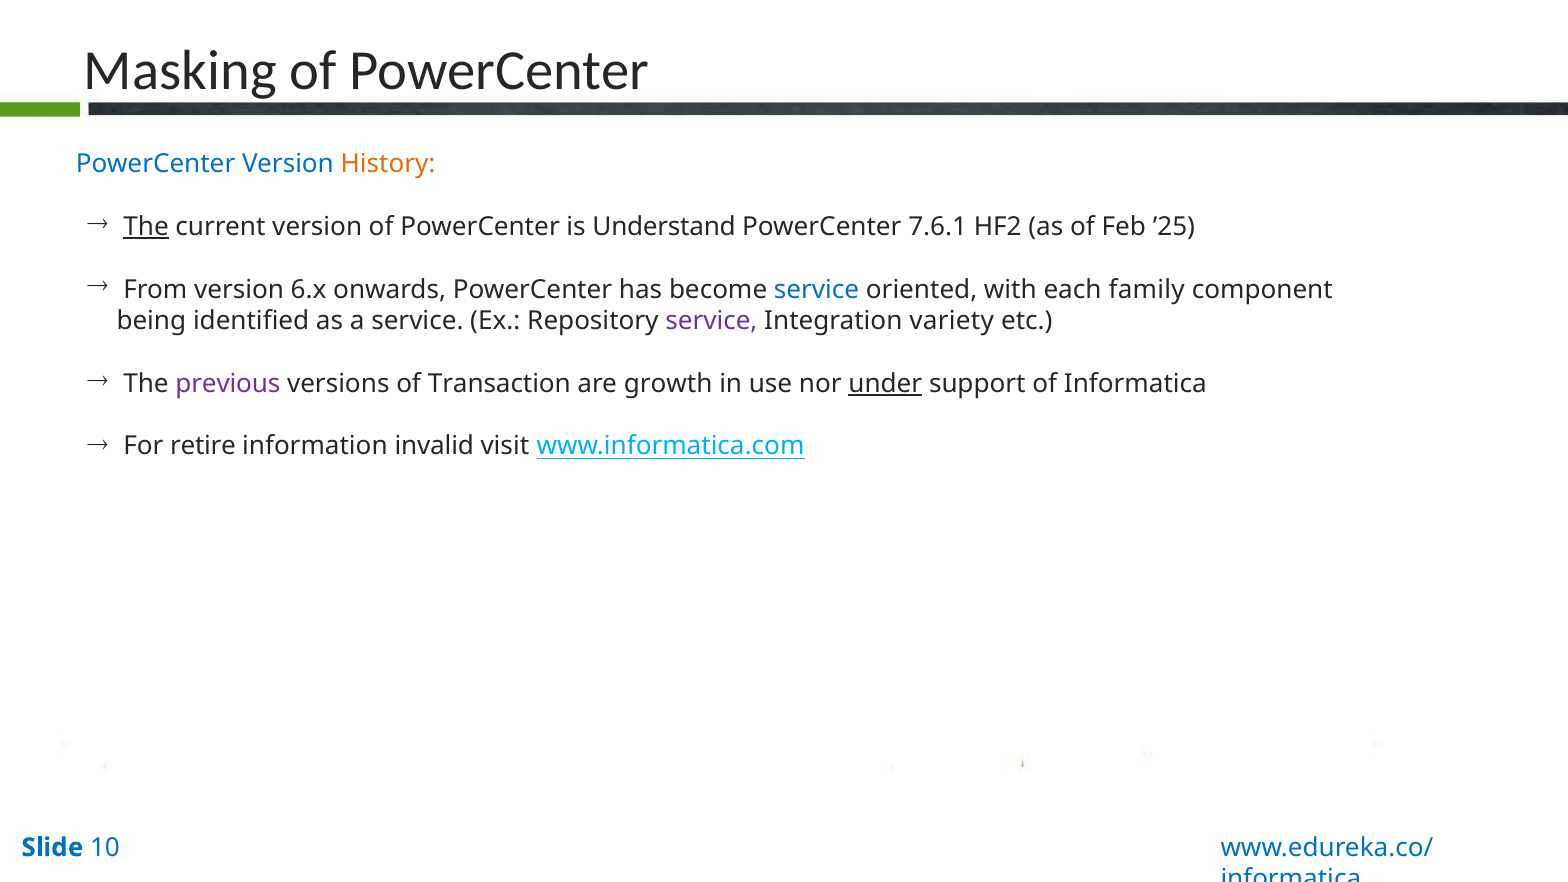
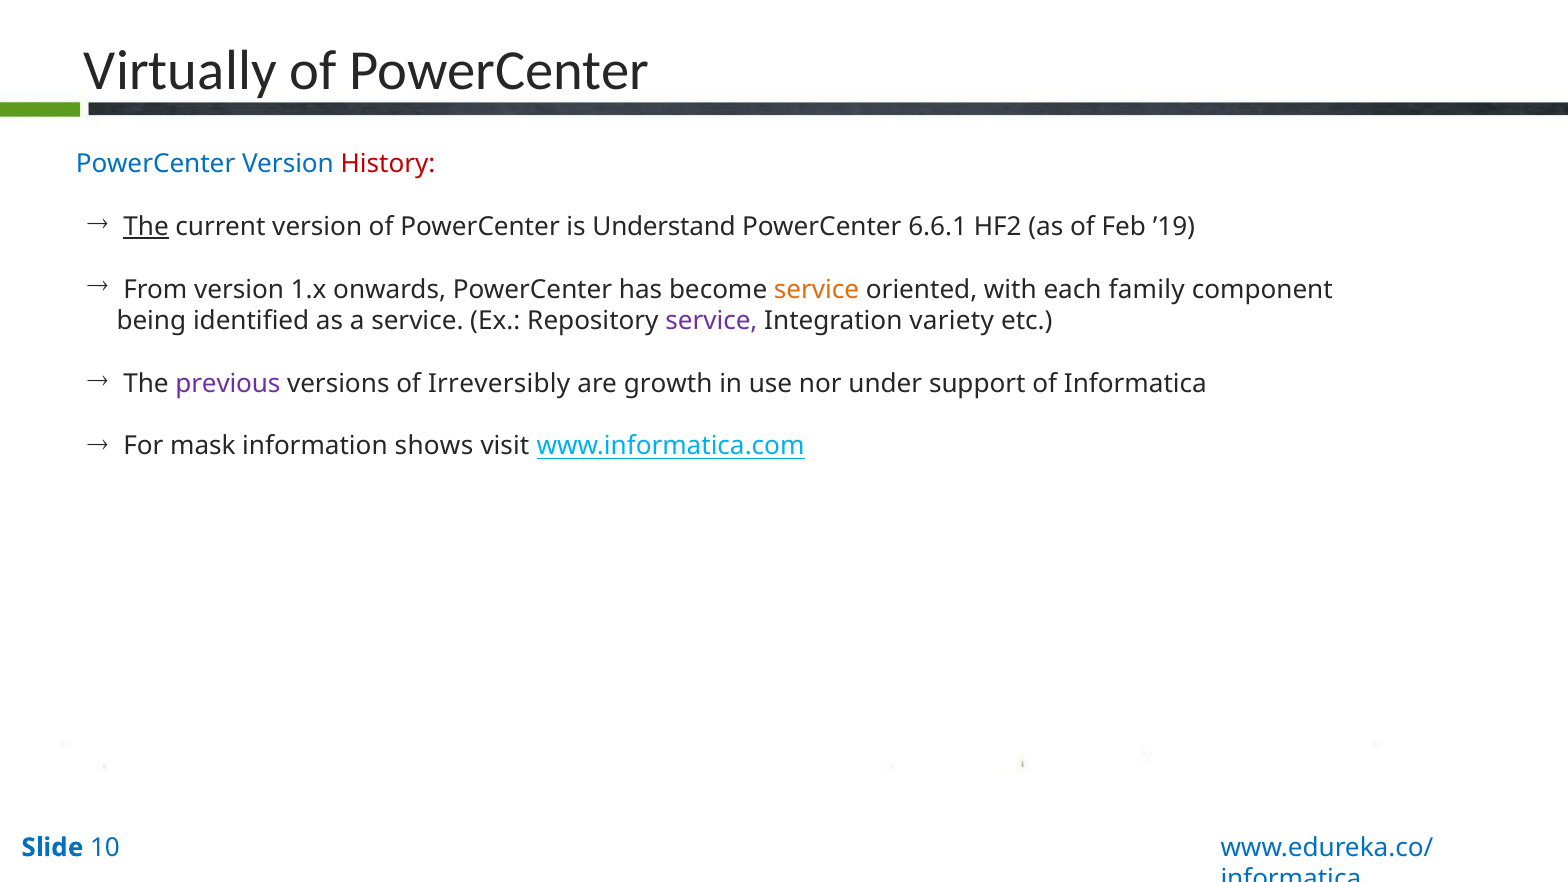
Masking: Masking -> Virtually (180, 71)
History colour: orange -> red (388, 164)
7.6.1: 7.6.1 -> 6.6.1 (938, 227)
’25: ’25 -> ’19 (1174, 227)
6.x: 6.x -> 1.x (309, 290)
service colour: blue -> orange (817, 290)
Transaction: Transaction -> Irreversibly (499, 384)
under underline: present -> none (885, 384)
retire: retire -> mask (203, 446)
invalid: invalid -> shows (434, 446)
